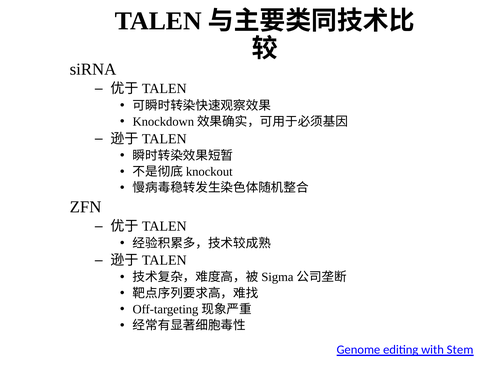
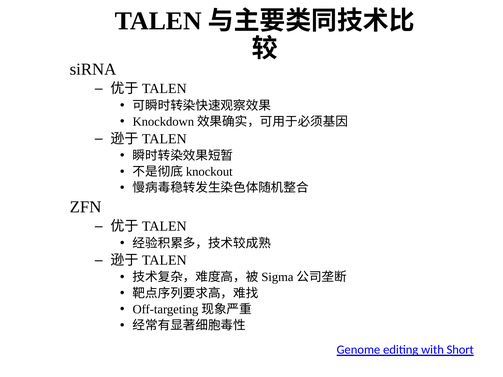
Stem: Stem -> Short (460, 350)
